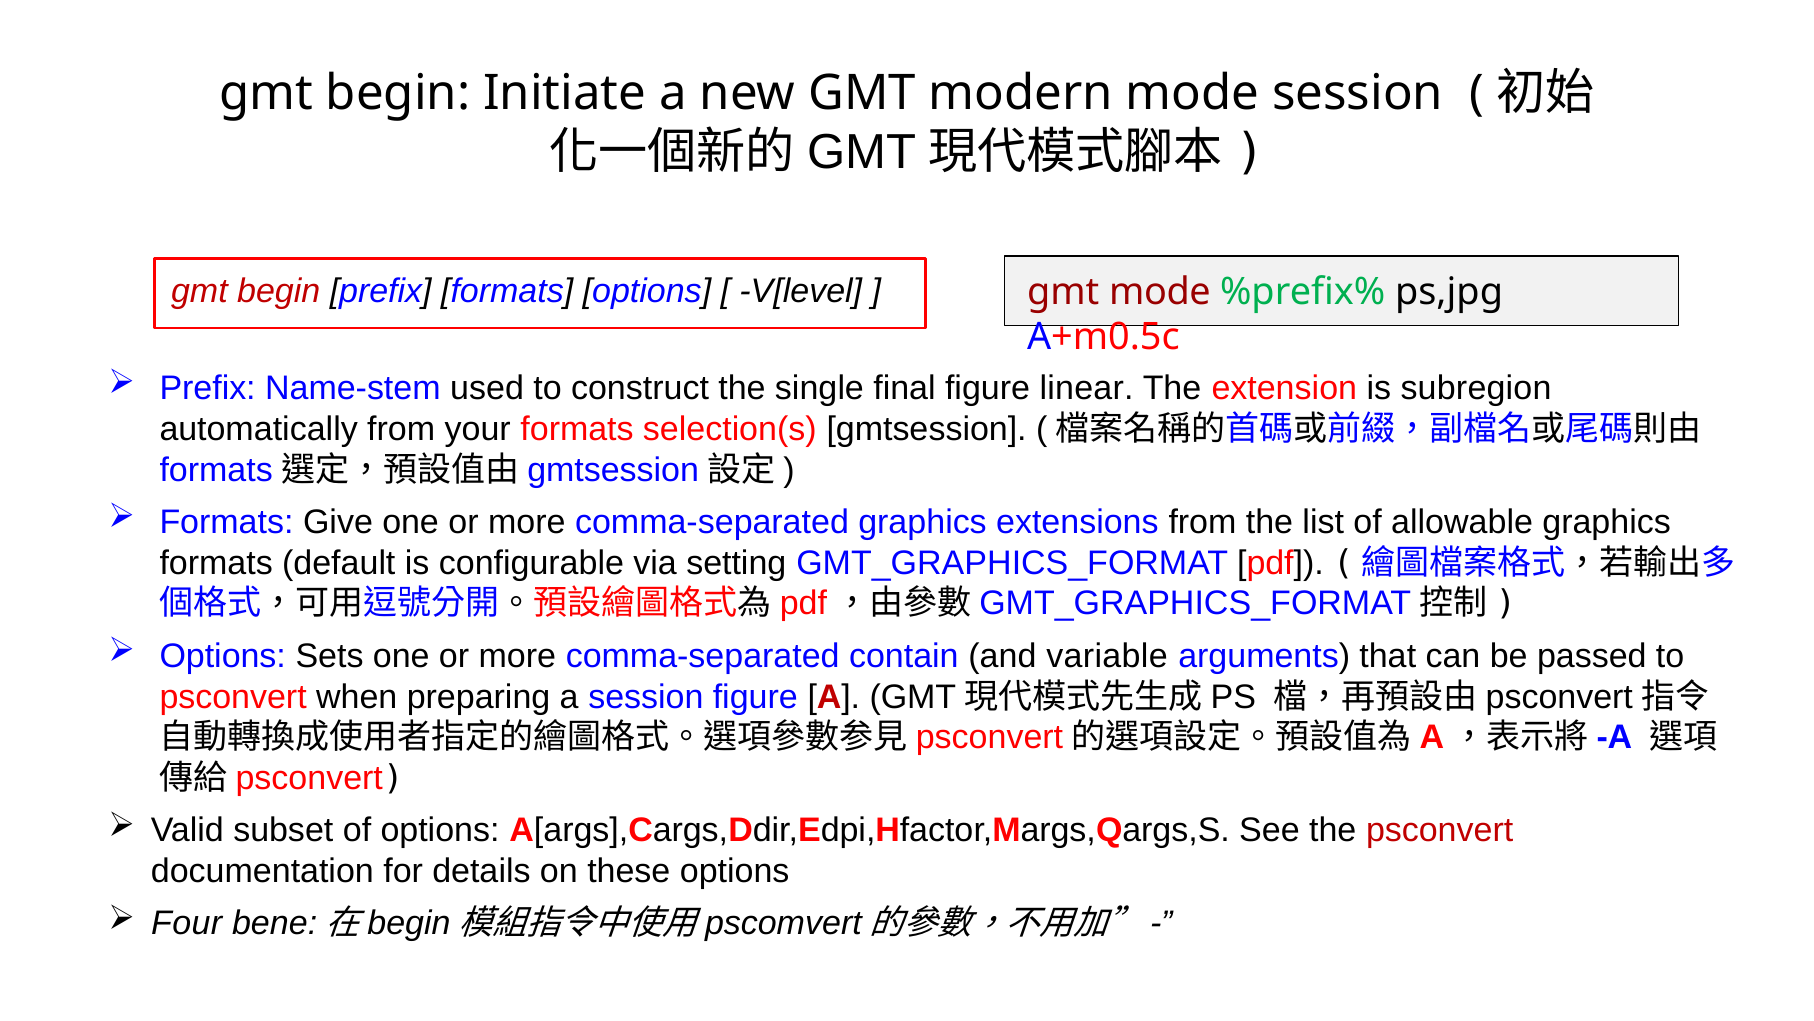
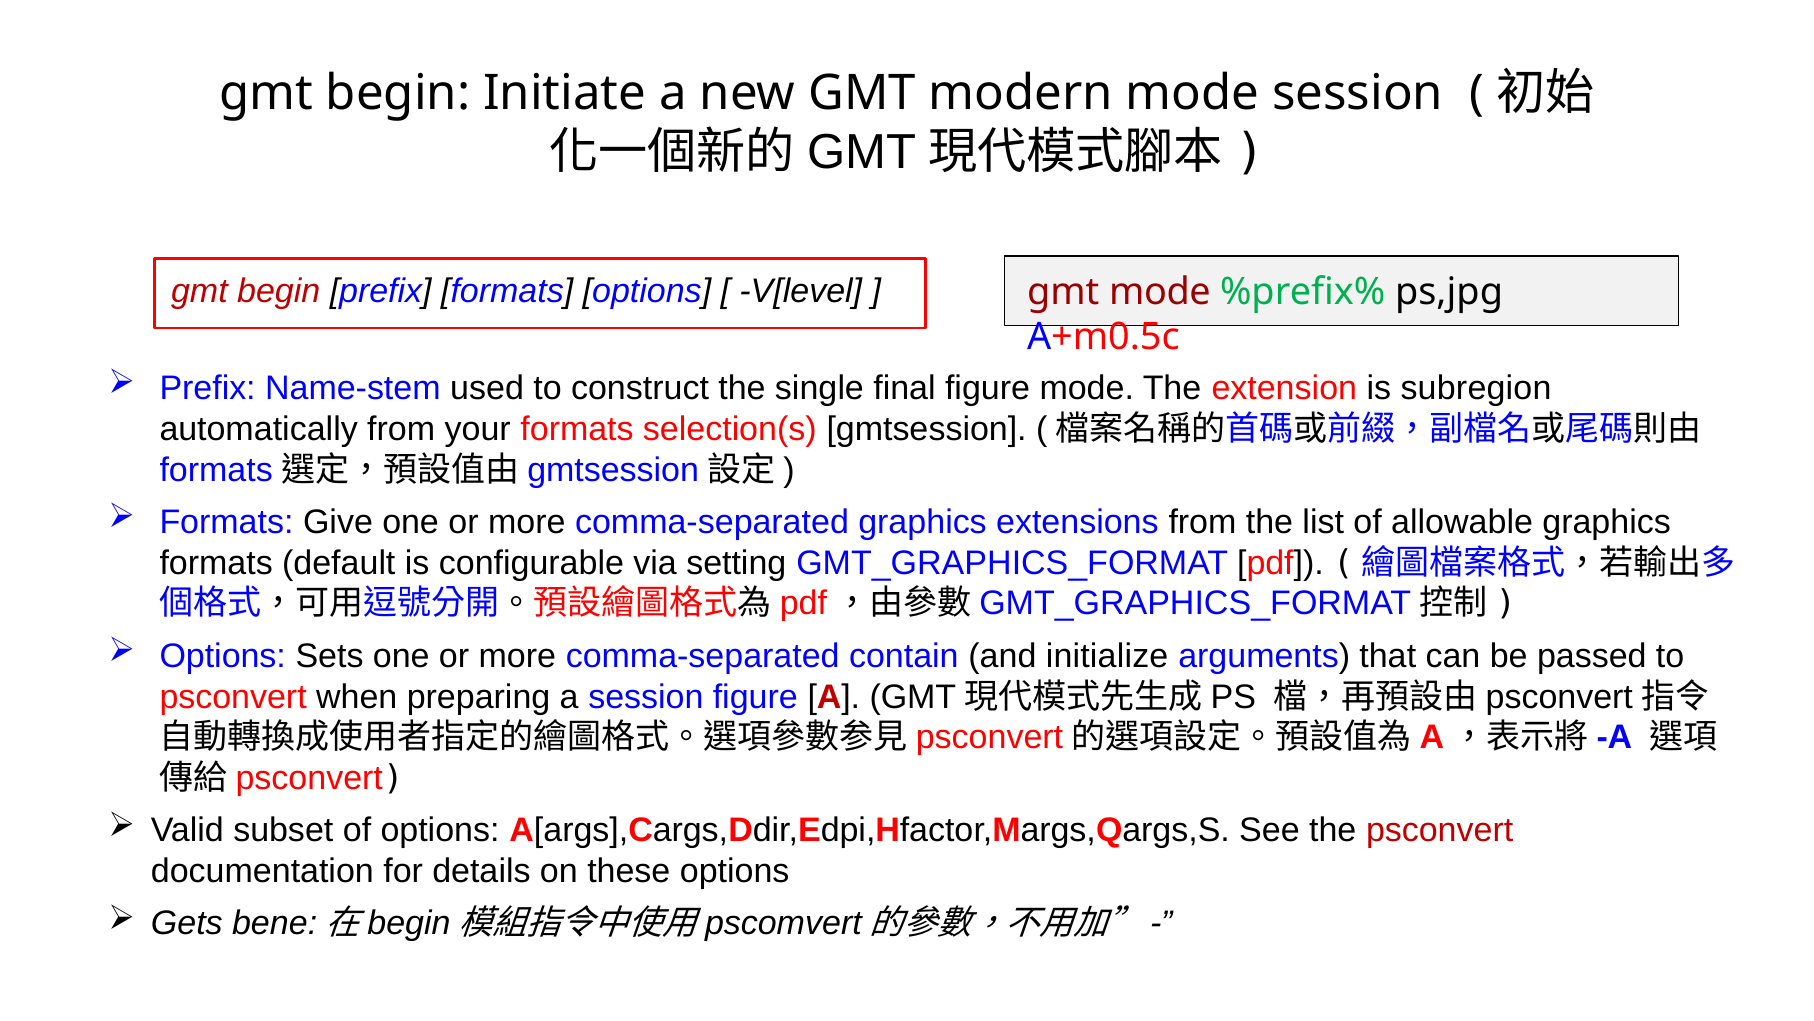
figure linear: linear -> mode (1087, 388)
variable: variable -> initialize (1107, 656)
Four: Four -> Gets (187, 923)
